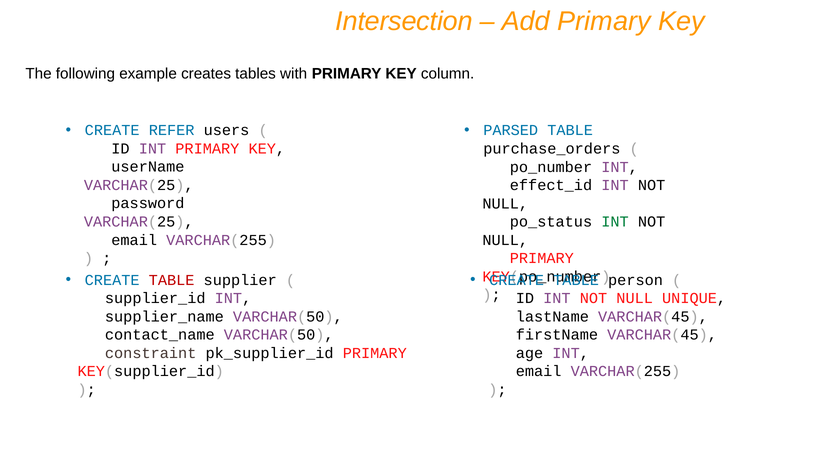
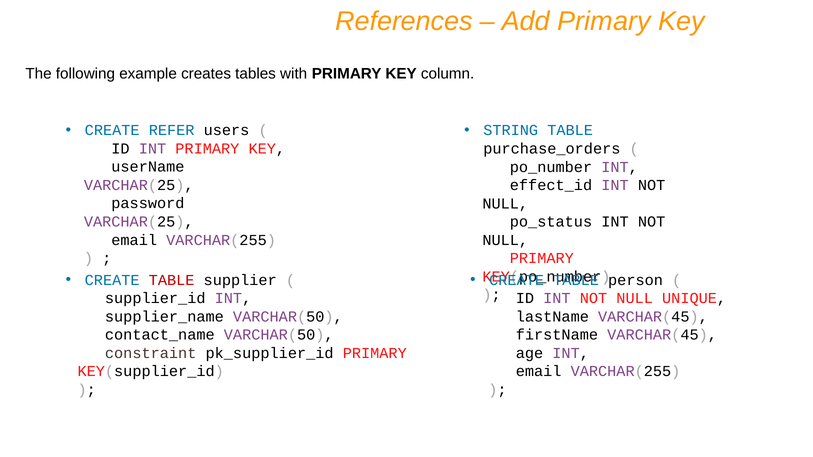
Intersection: Intersection -> References (404, 21)
PARSED: PARSED -> STRING (511, 131)
INT colour: green -> black (615, 222)
